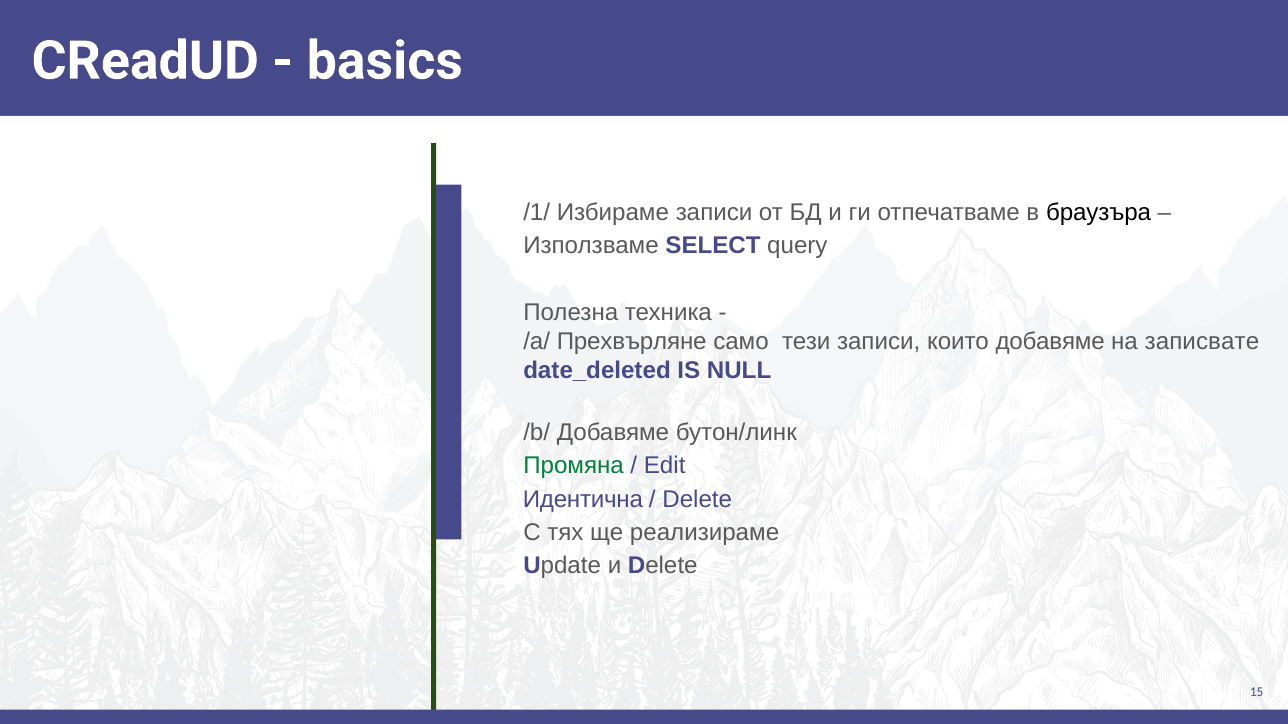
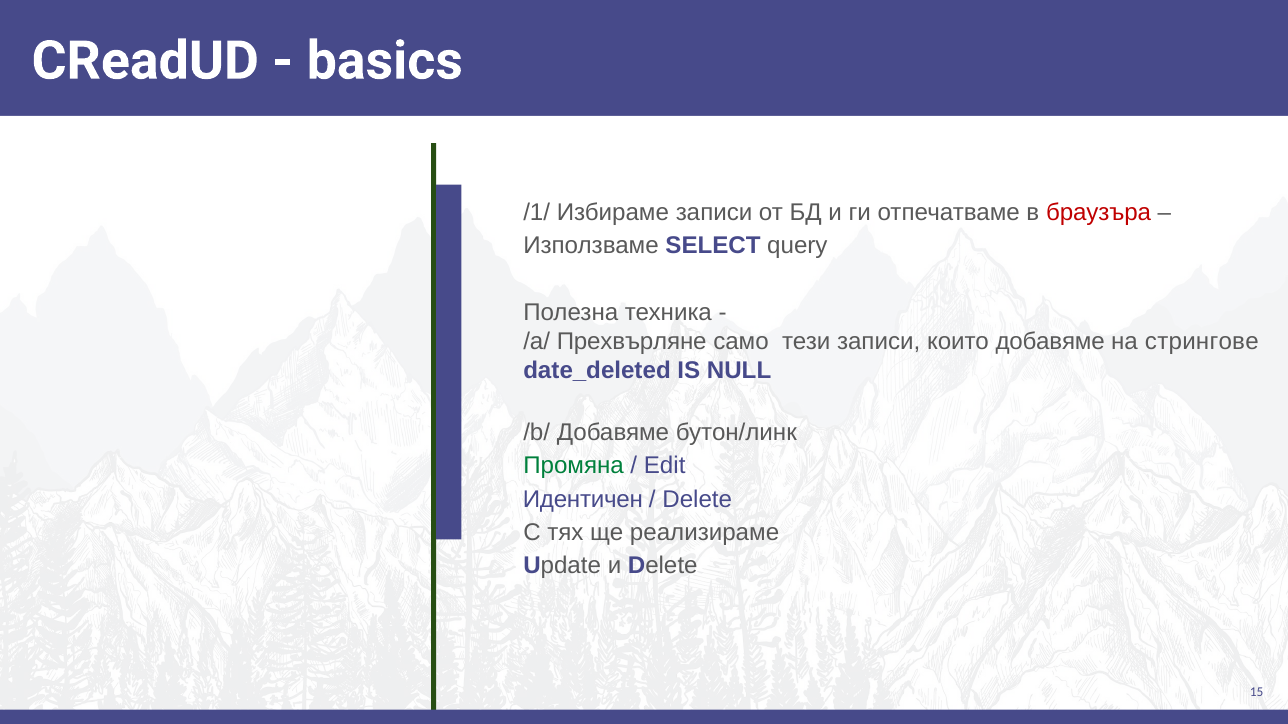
браузъра colour: black -> red (1099, 213)
записвате: записвате -> стрингове (1202, 341)
Идентична: Идентична -> Идентичен (583, 499)
